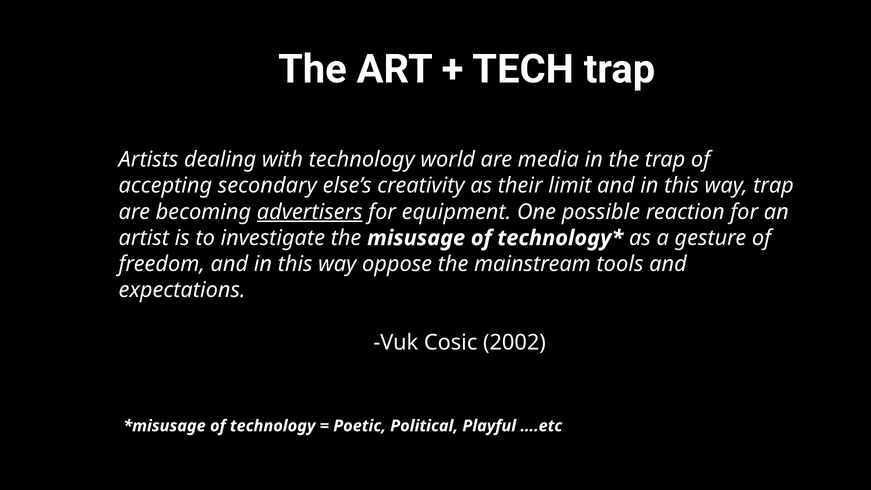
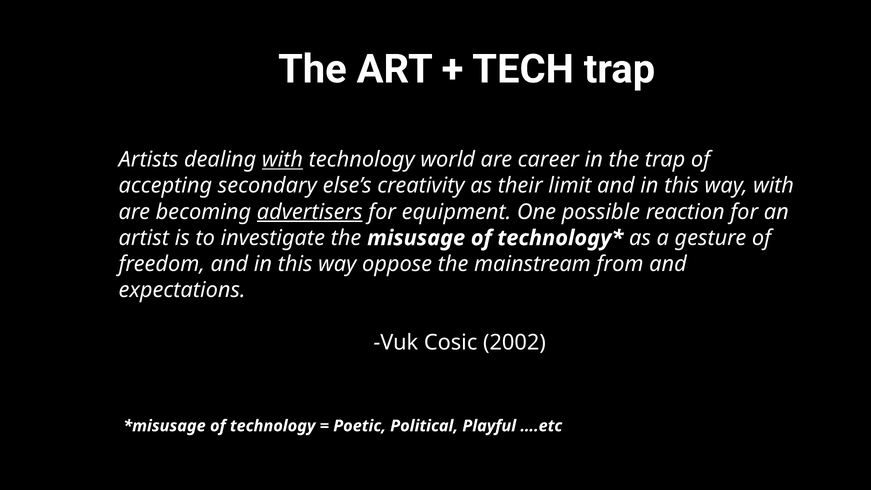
with underline: none -> present (282, 160)
media: media -> career (548, 160)
way trap: trap -> with (774, 186)
tools: tools -> from (620, 264)
